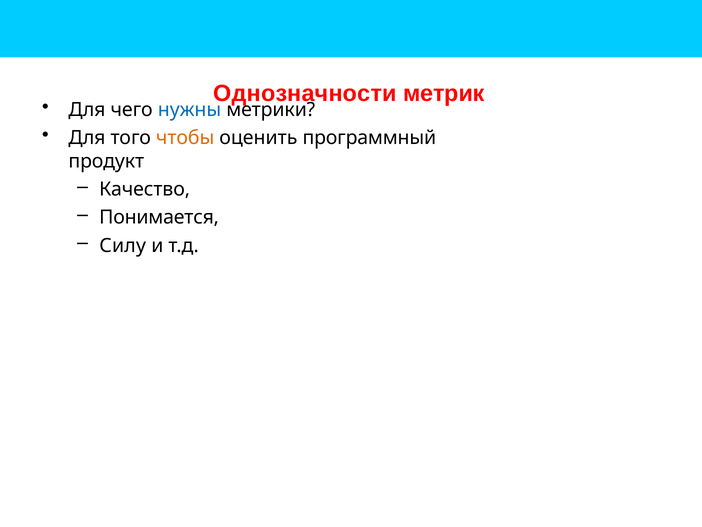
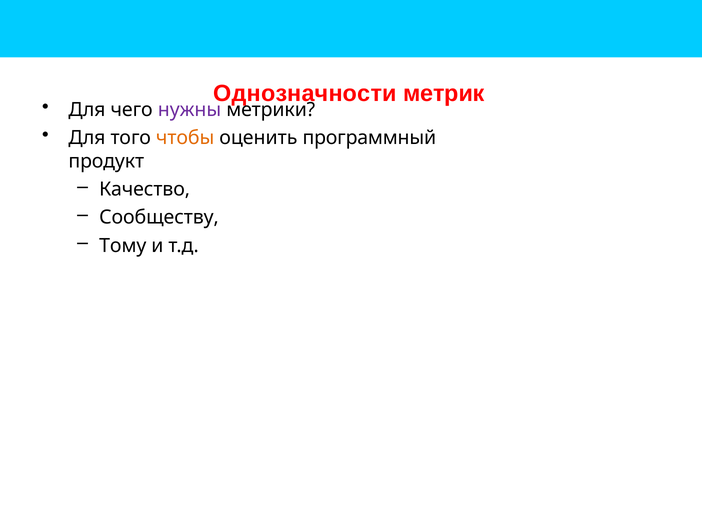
нужны colour: blue -> purple (190, 110)
Понимается: Понимается -> Сообществу (159, 217)
Силу: Силу -> Тому (123, 245)
